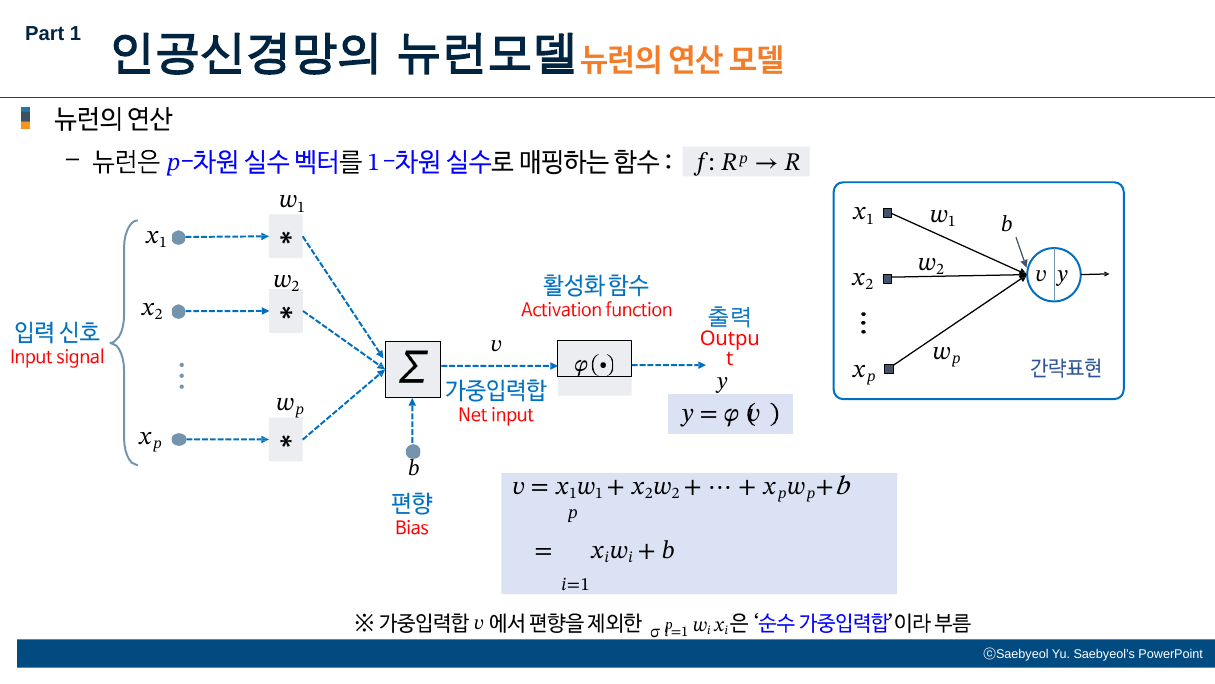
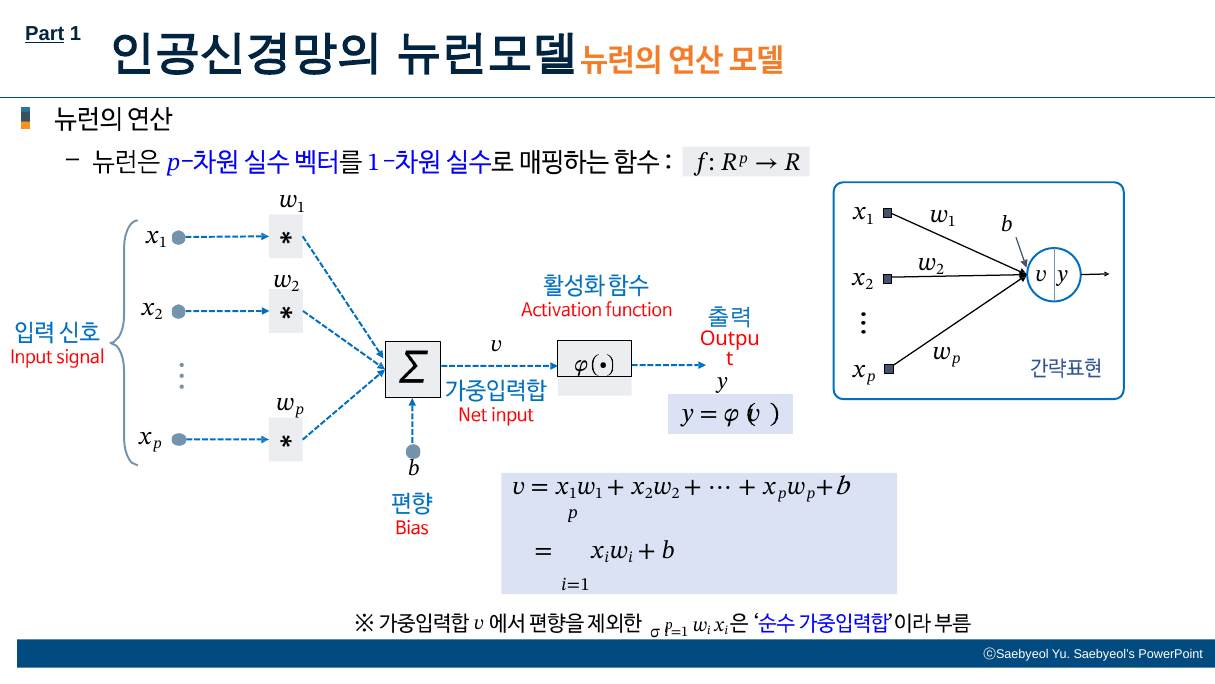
Part underline: none -> present (45, 34)
